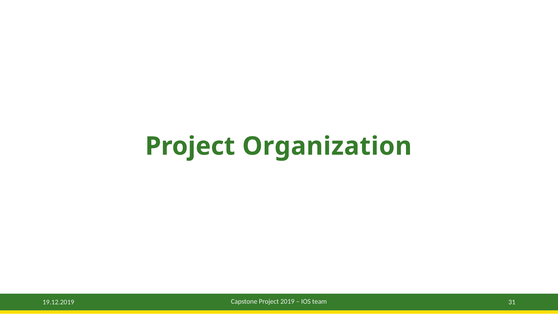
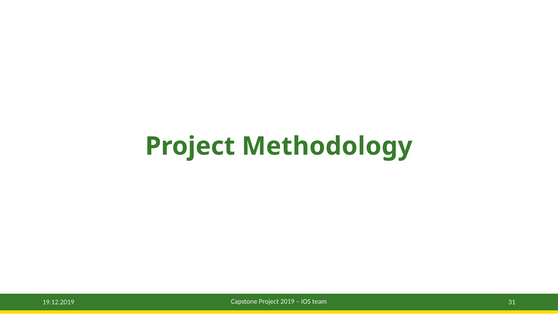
Organization: Organization -> Methodology (327, 146)
